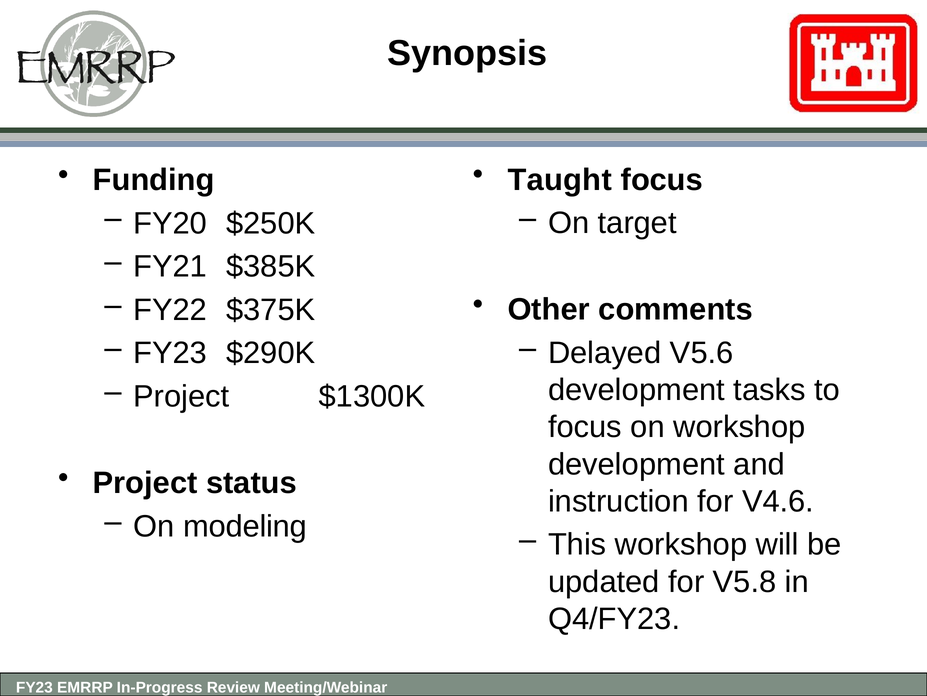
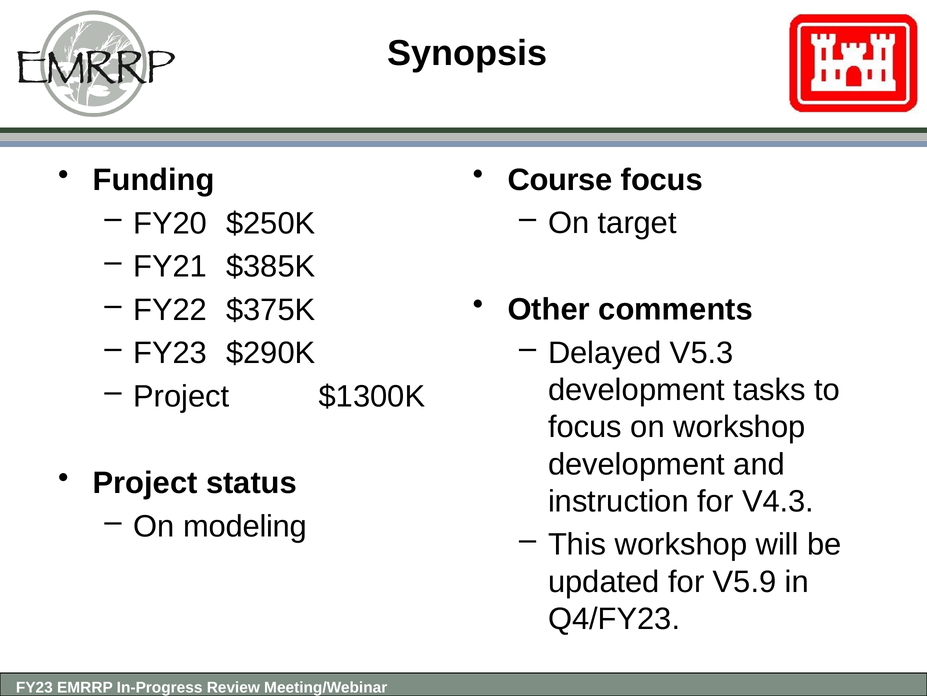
Taught: Taught -> Course (560, 180)
V5.6: V5.6 -> V5.3 (702, 353)
V4.6: V4.6 -> V4.3 (778, 501)
V5.8: V5.8 -> V5.9 (745, 581)
